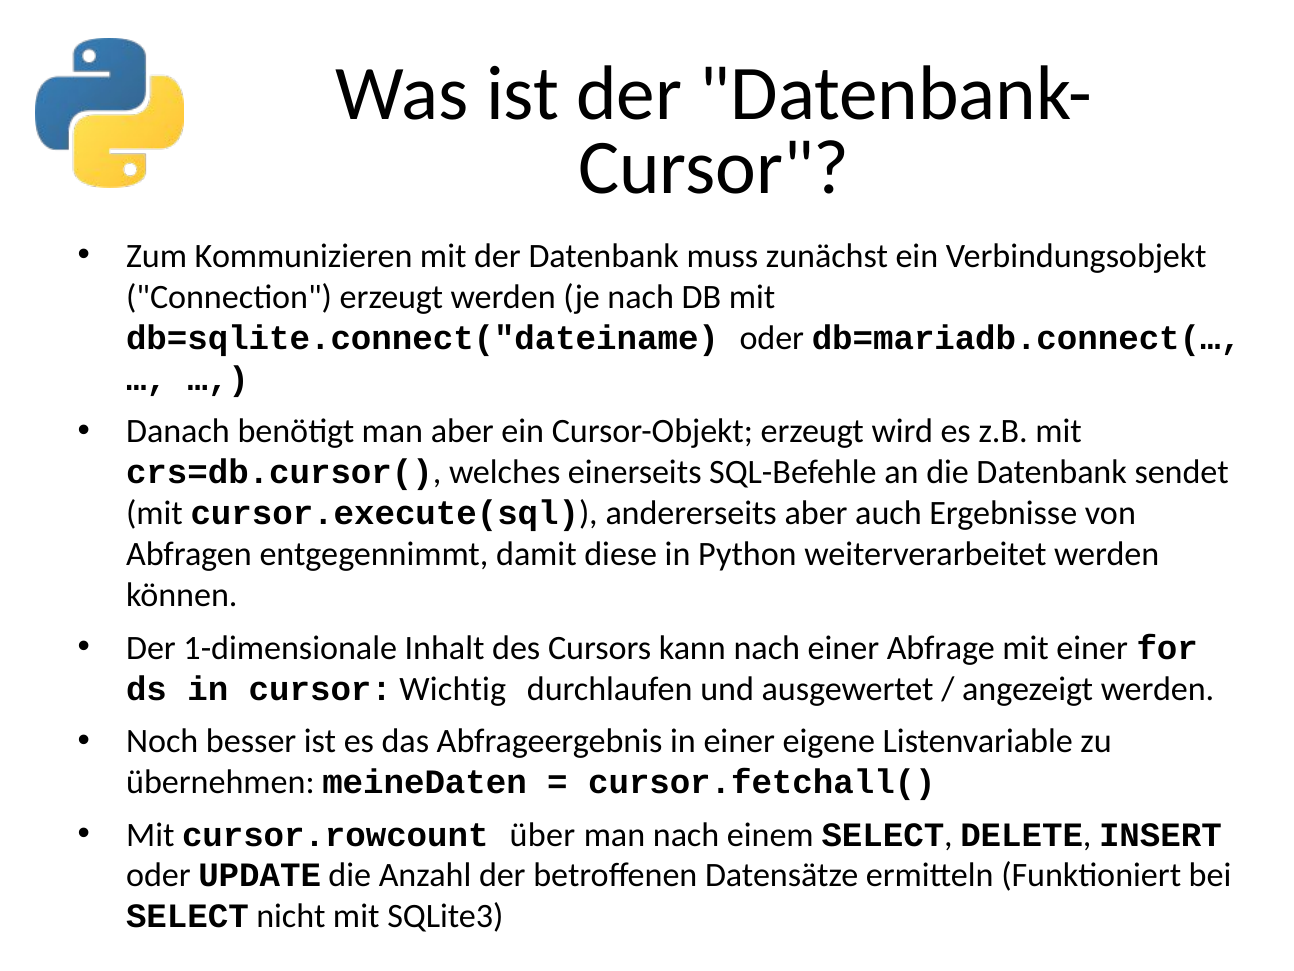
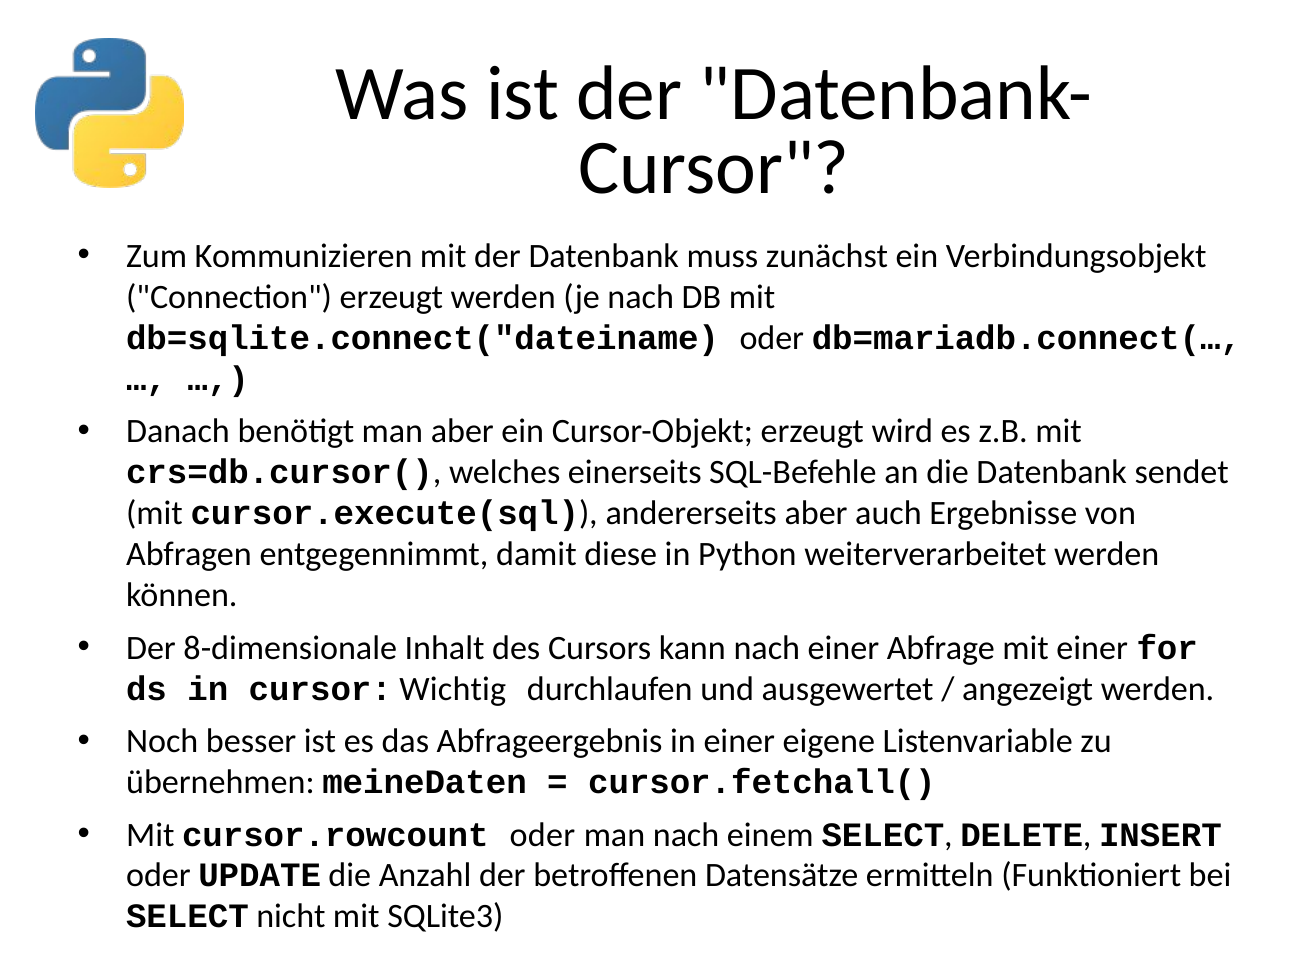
1-dimensionale: 1-dimensionale -> 8-dimensionale (290, 647)
cursor.rowcount über: über -> oder (542, 834)
